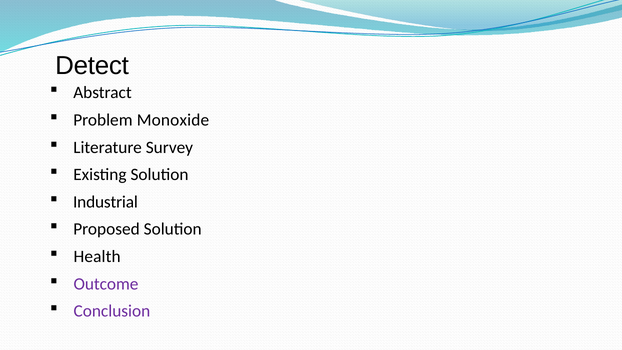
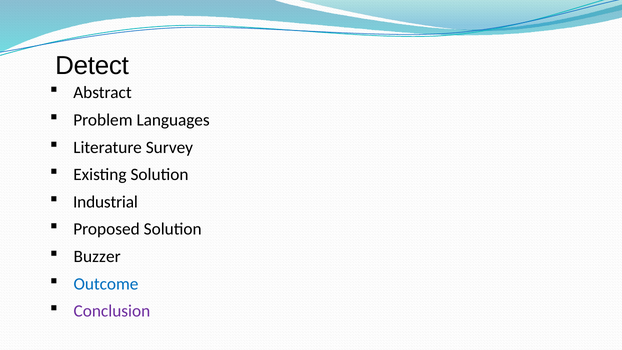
Monoxide: Monoxide -> Languages (173, 120)
Health: Health -> Buzzer (97, 257)
Outcome colour: purple -> blue (106, 284)
